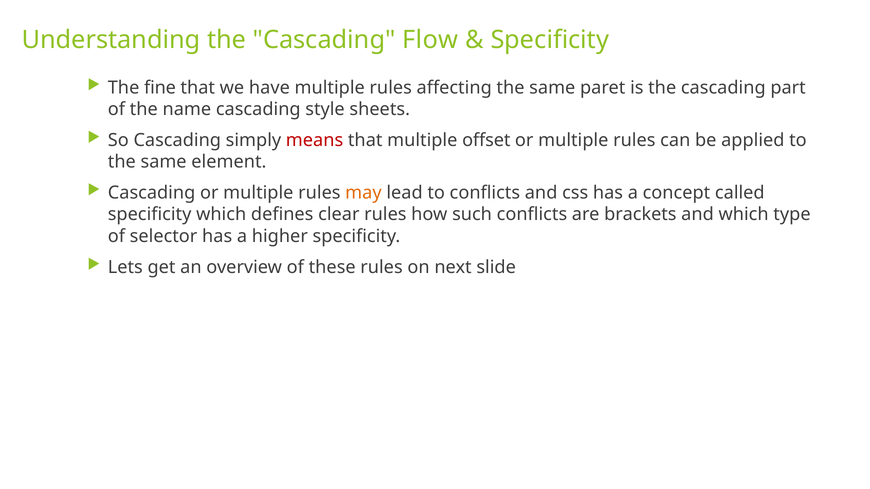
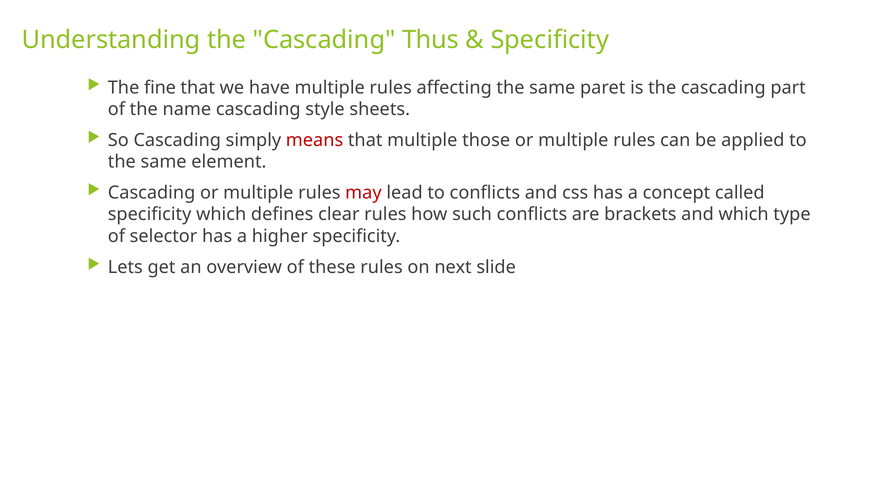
Flow: Flow -> Thus (431, 40)
offset: offset -> those (486, 140)
may colour: orange -> red (363, 193)
